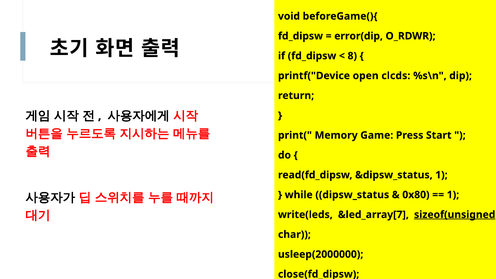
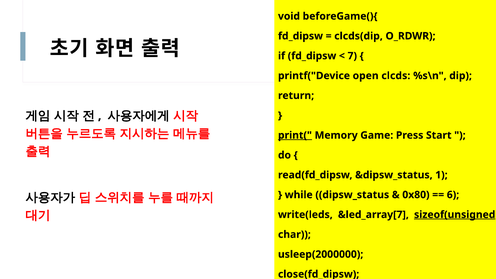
error(dip: error(dip -> clcds(dip (359, 36)
8: 8 -> 7 (352, 56)
print( underline: none -> present (295, 135)
1: 1 -> 6 (453, 195)
